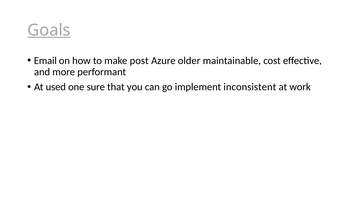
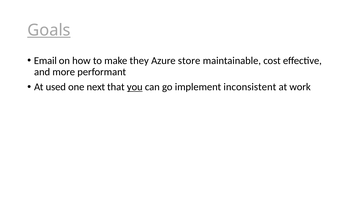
post: post -> they (139, 61)
older: older -> store (189, 61)
sure: sure -> next (96, 87)
you underline: none -> present (135, 87)
